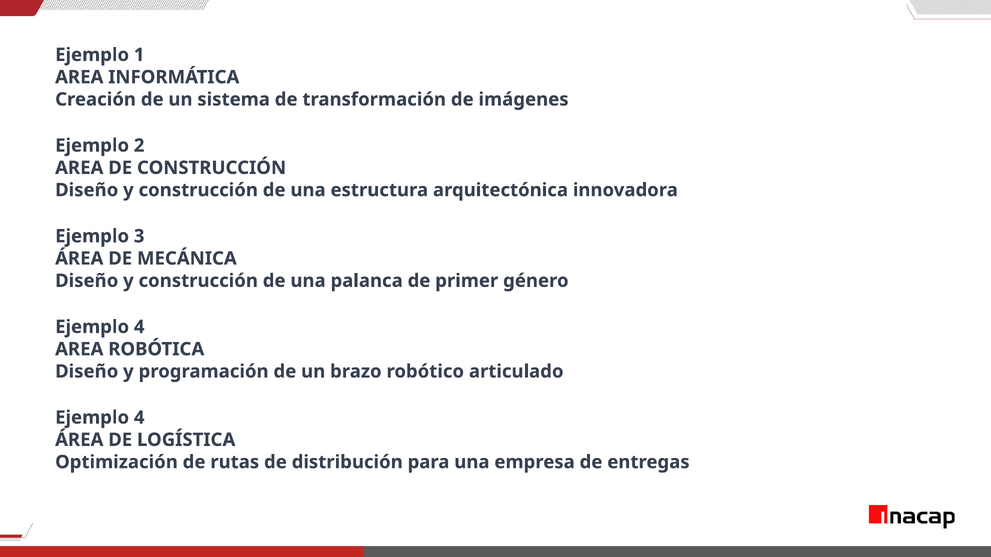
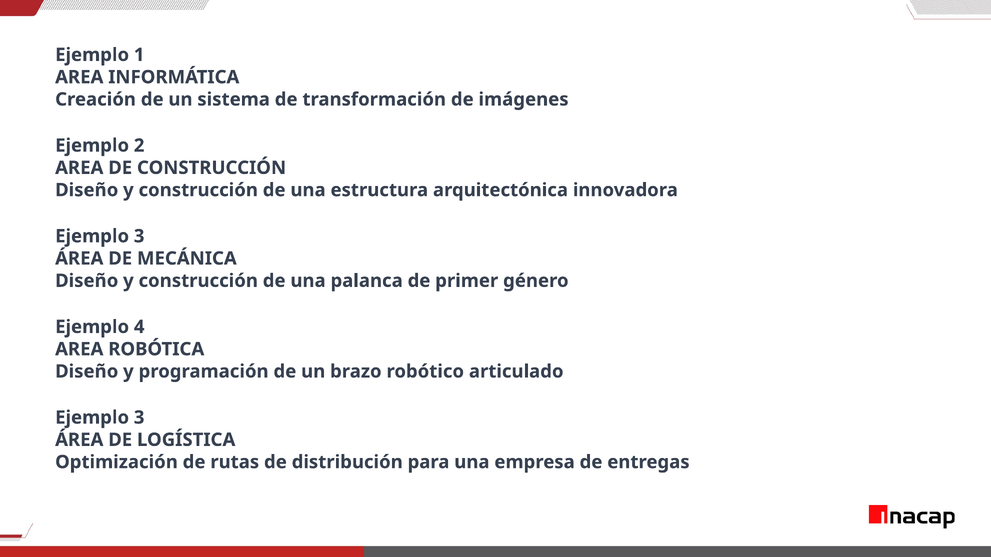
4: 4 -> 3 (139, 418)
